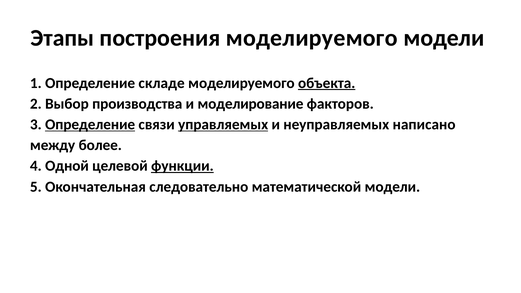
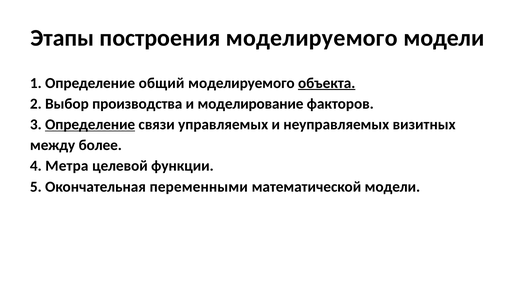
складе: складе -> общий (162, 83)
управляемых underline: present -> none (223, 124)
написано: написано -> визитных (424, 124)
Одной: Одной -> Метра (67, 166)
функции underline: present -> none (182, 166)
следовательно: следовательно -> переменными (199, 187)
